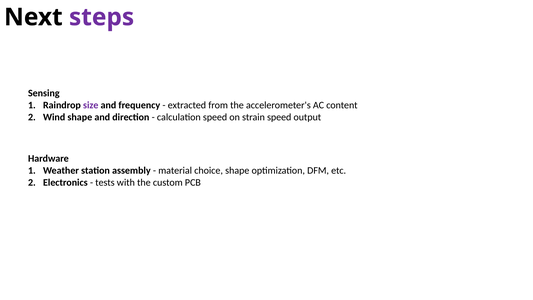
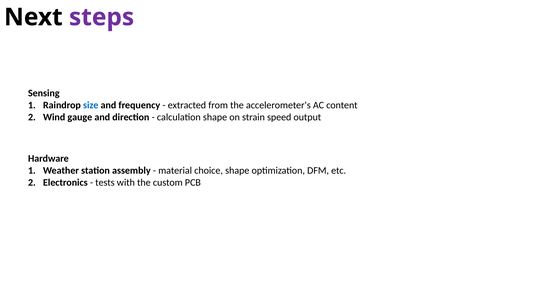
size colour: purple -> blue (91, 105)
Wind shape: shape -> gauge (80, 117)
calculation speed: speed -> shape (215, 117)
